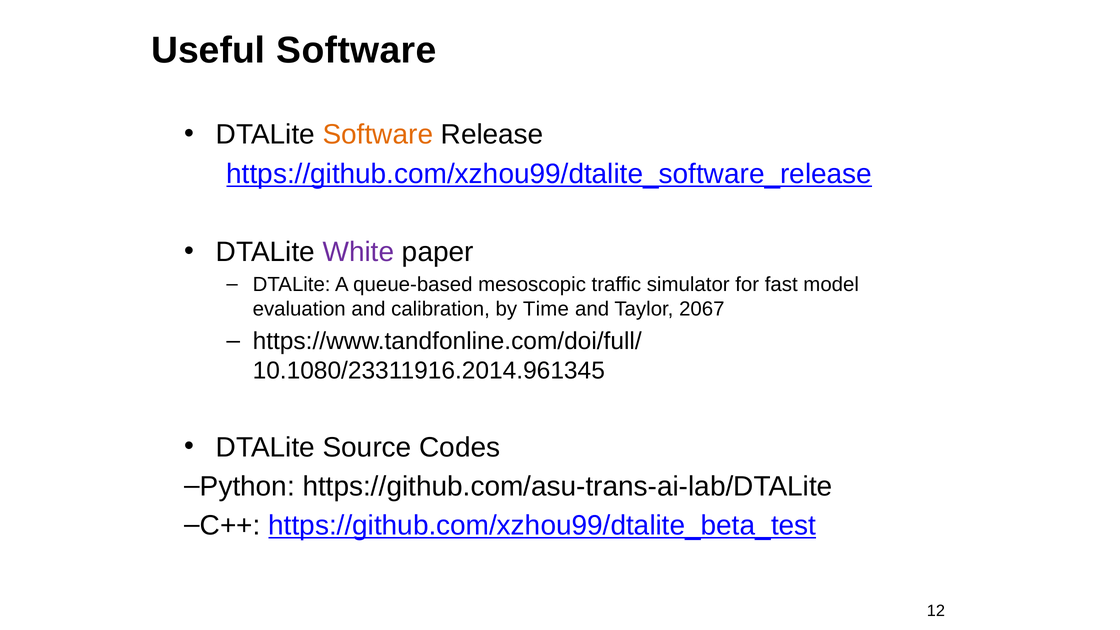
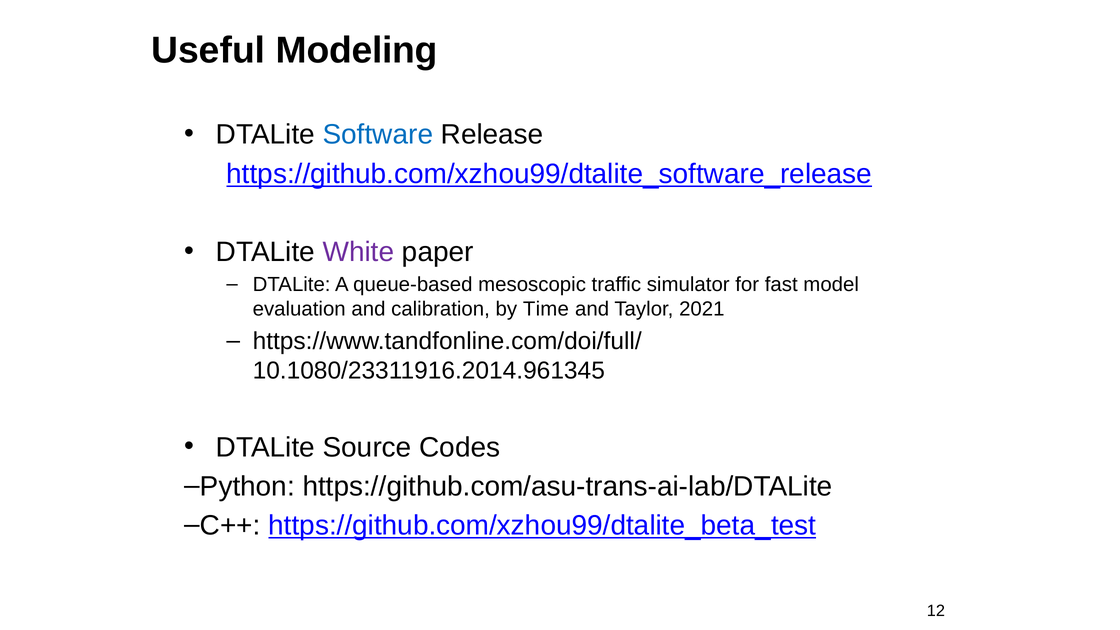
Useful Software: Software -> Modeling (357, 50)
Software colour: orange -> blue (378, 135)
2067: 2067 -> 2021 (702, 309)
